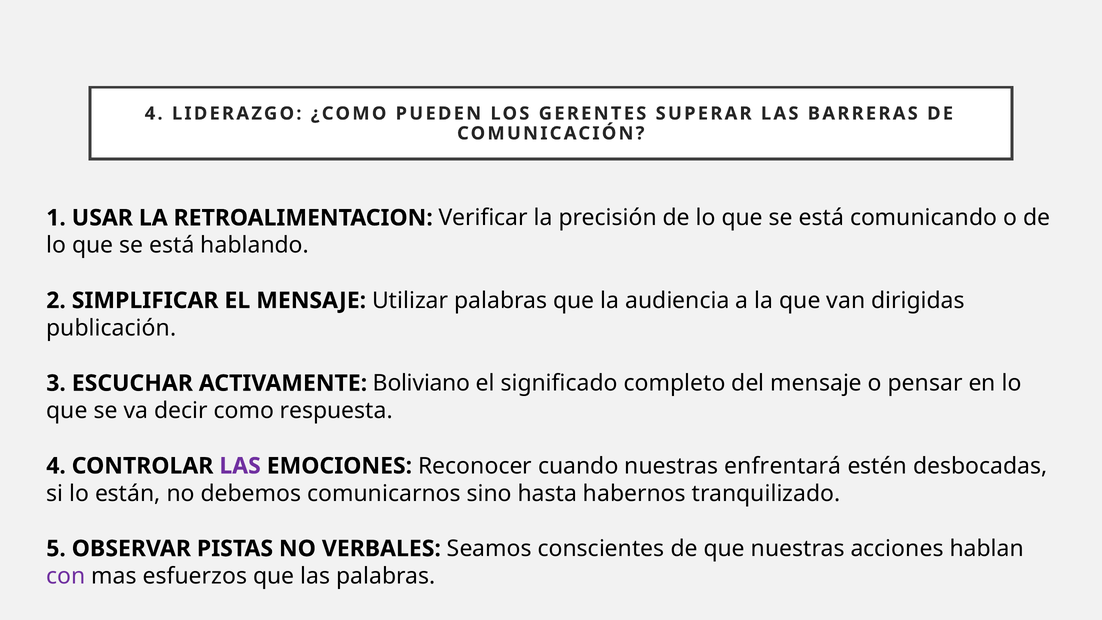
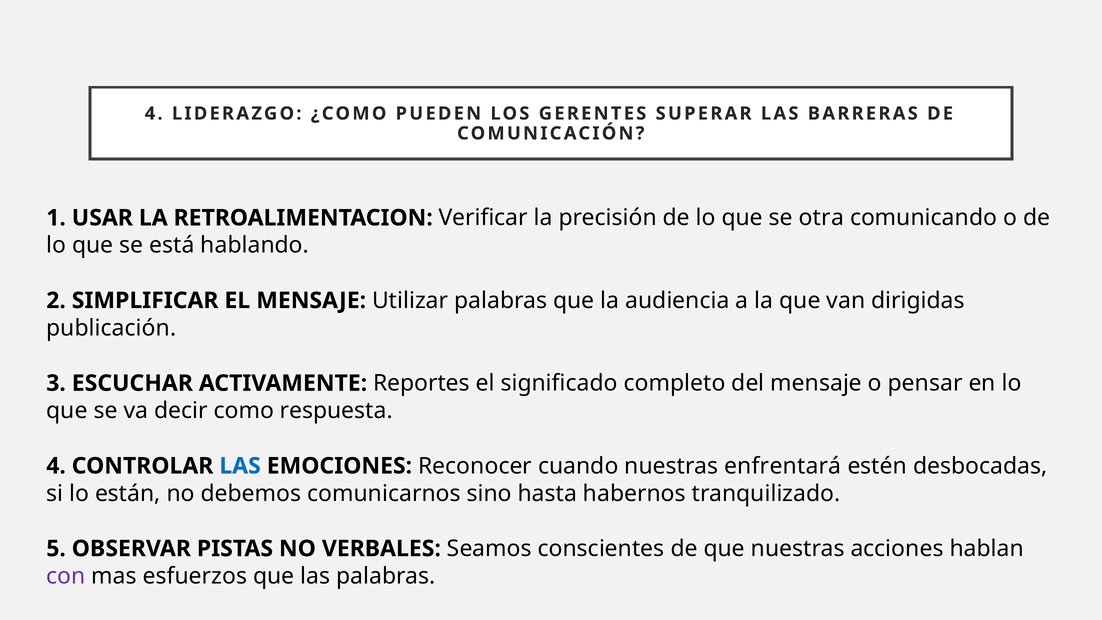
está: está -> otra (821, 218)
Boliviano: Boliviano -> Reportes (422, 383)
LAS colour: purple -> blue (240, 466)
